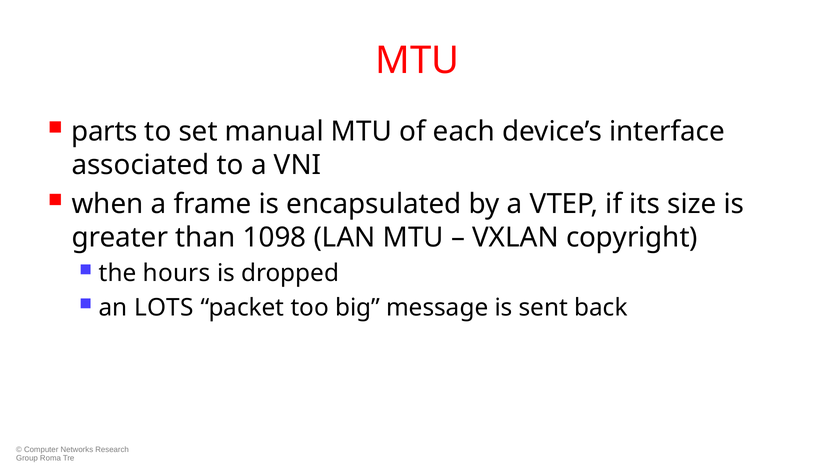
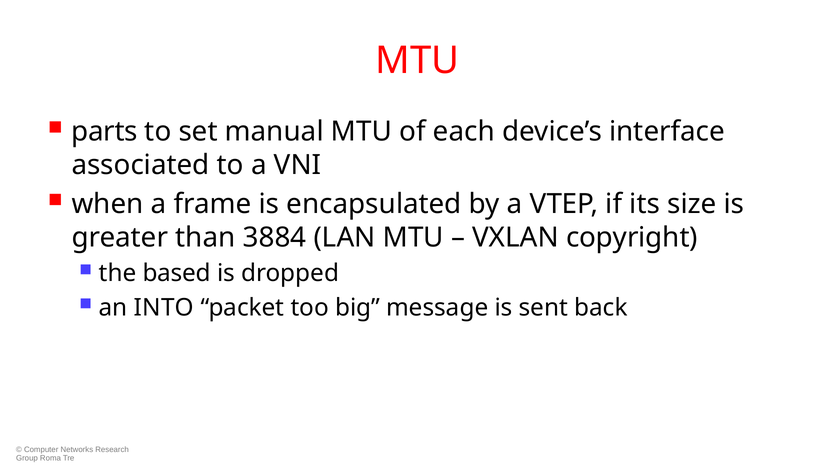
1098: 1098 -> 3884 (275, 237)
hours: hours -> based (177, 273)
LOTS: LOTS -> INTO (164, 307)
